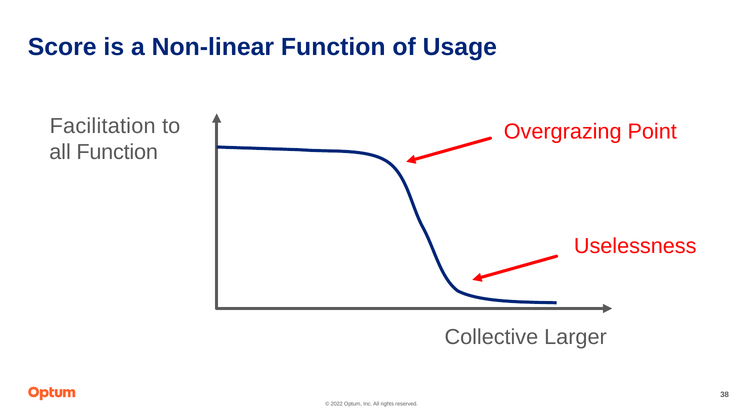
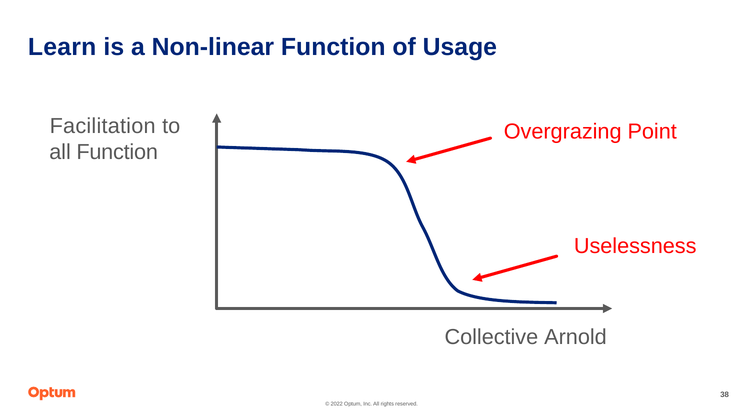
Score: Score -> Learn (62, 47)
Larger: Larger -> Arnold (575, 337)
